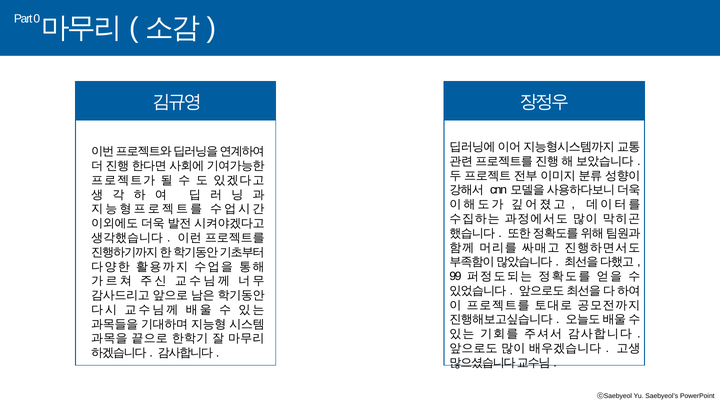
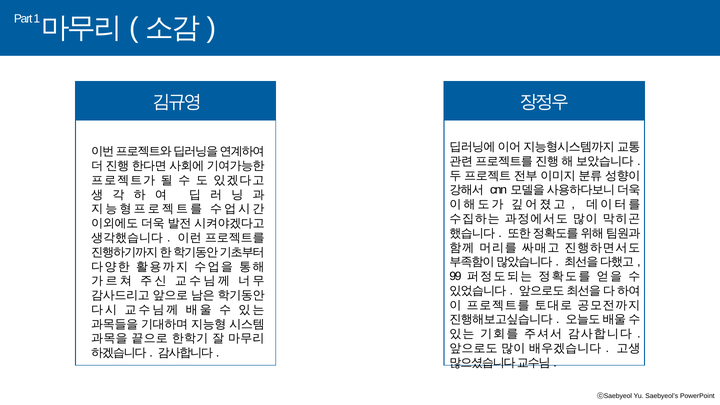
0: 0 -> 1 (37, 19)
